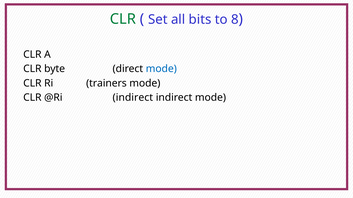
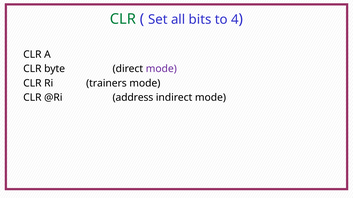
8: 8 -> 4 (235, 20)
mode colour: blue -> purple (161, 69)
@Ri indirect: indirect -> address (133, 98)
